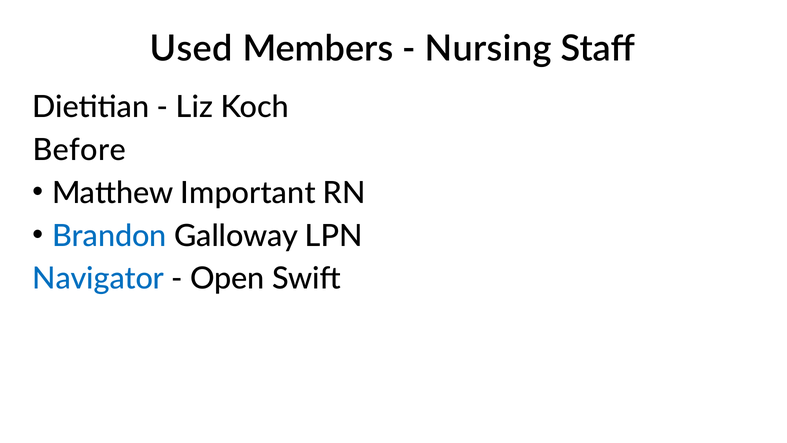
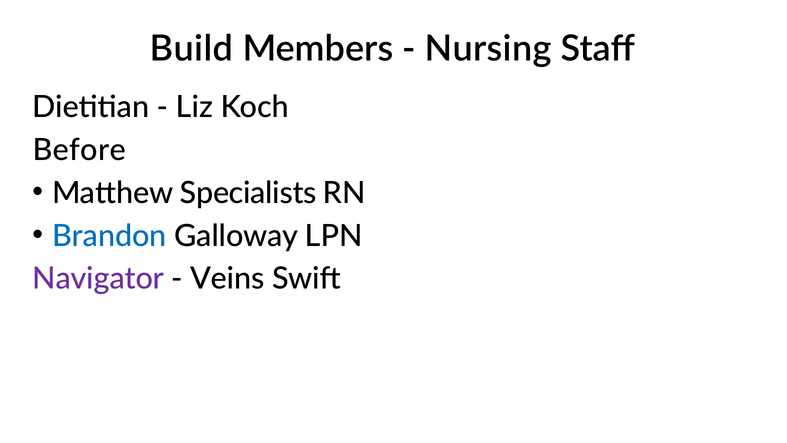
Used: Used -> Build (191, 49)
Important: Important -> Specialists (248, 193)
Navigator colour: blue -> purple (98, 279)
Open: Open -> Veins (227, 279)
